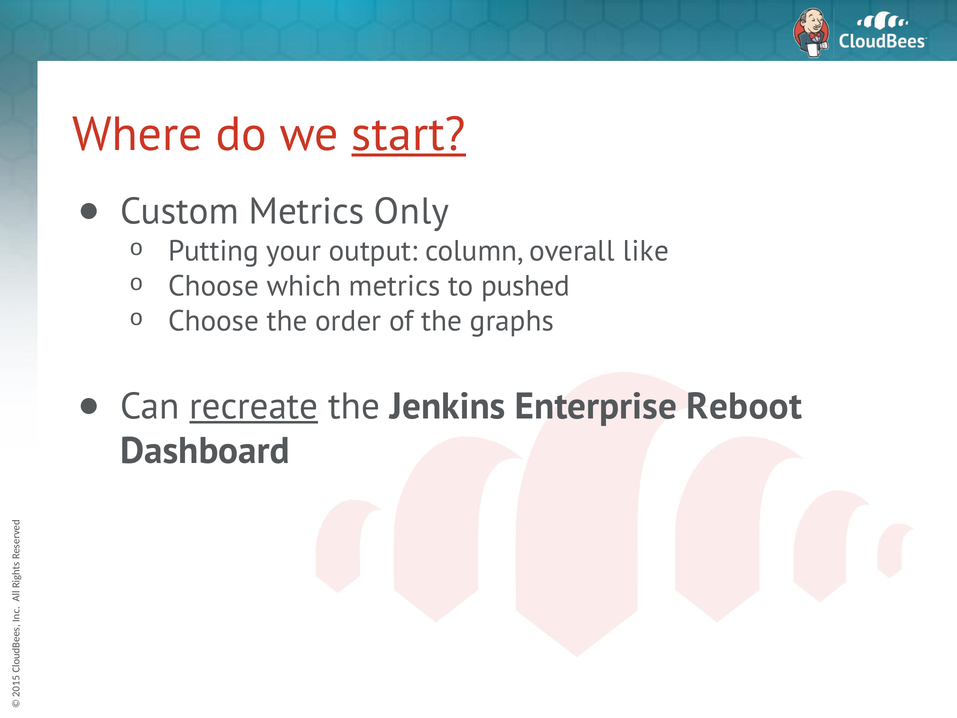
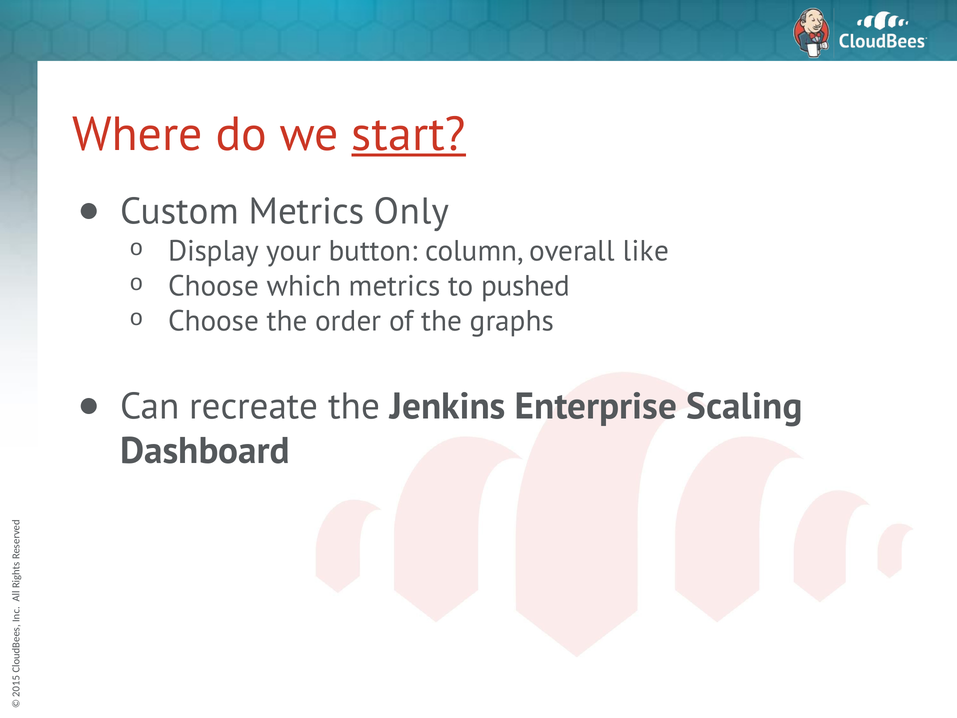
Putting: Putting -> Display (214, 251)
output: output -> button (373, 251)
recreate underline: present -> none (254, 406)
Reboot: Reboot -> Scaling (744, 406)
